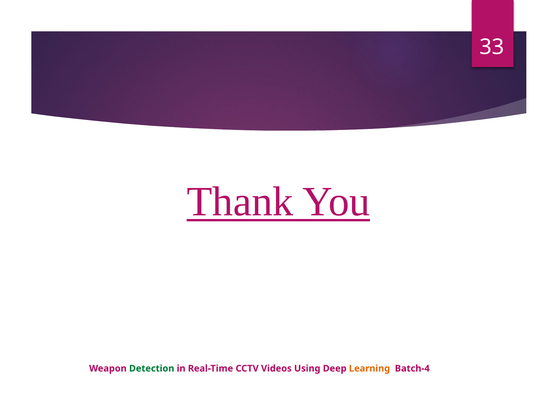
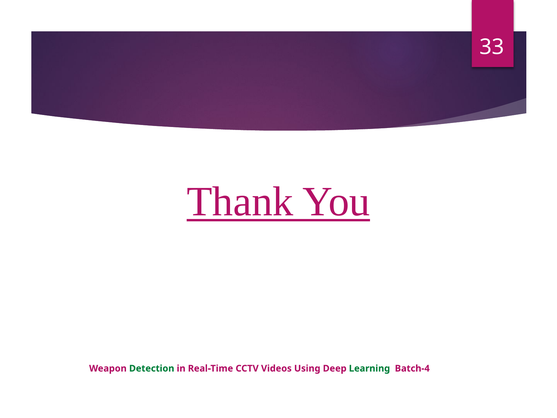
Learning colour: orange -> green (370, 368)
